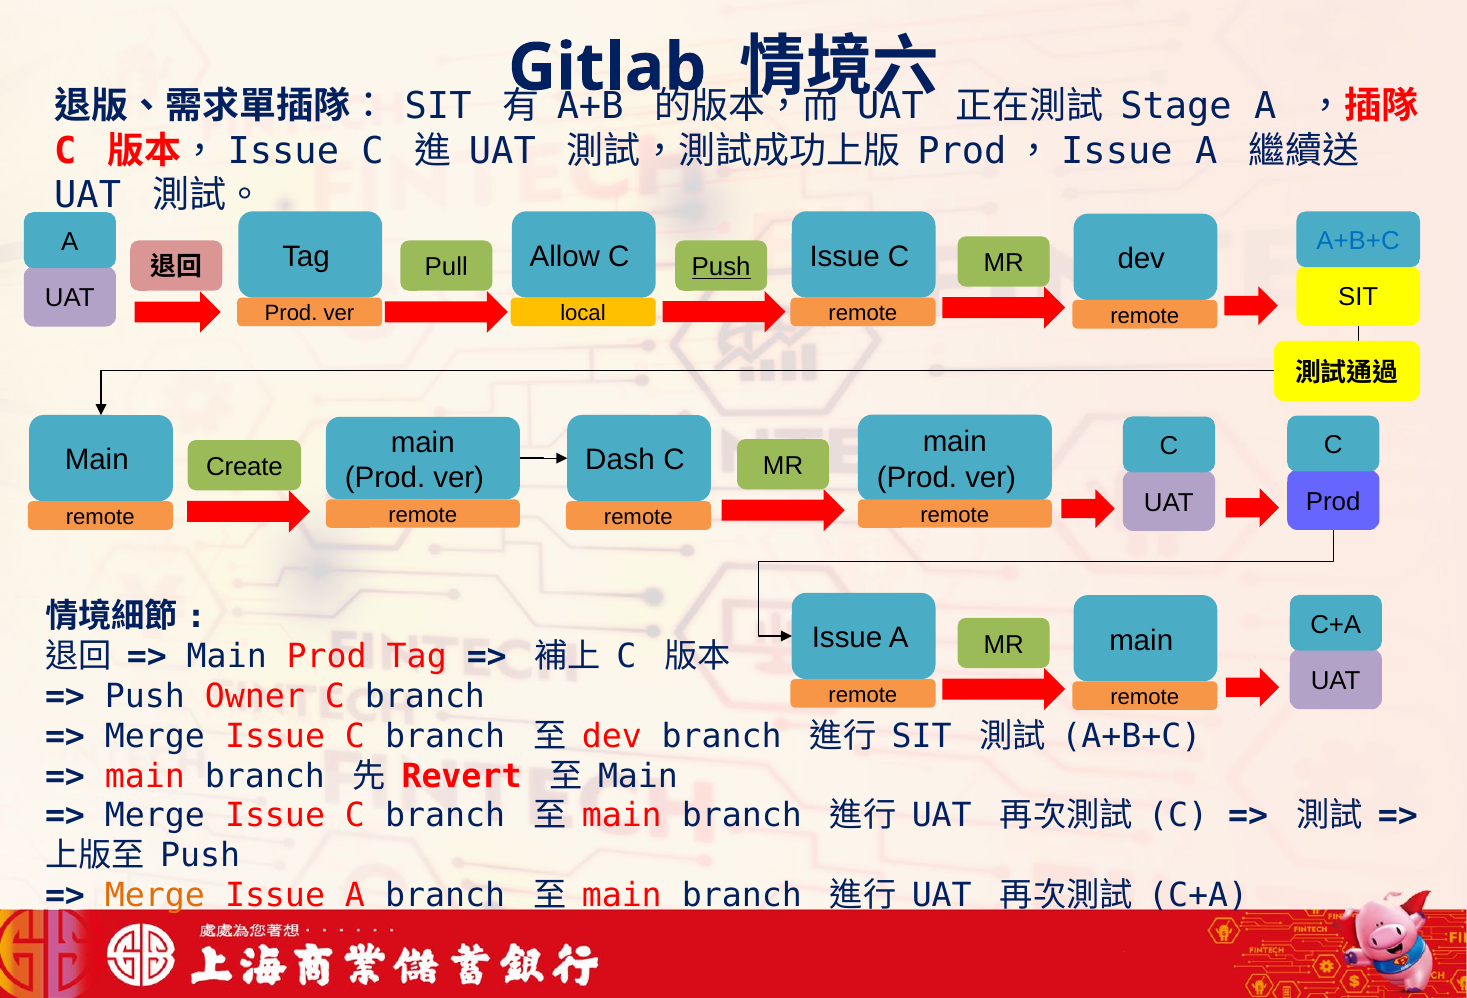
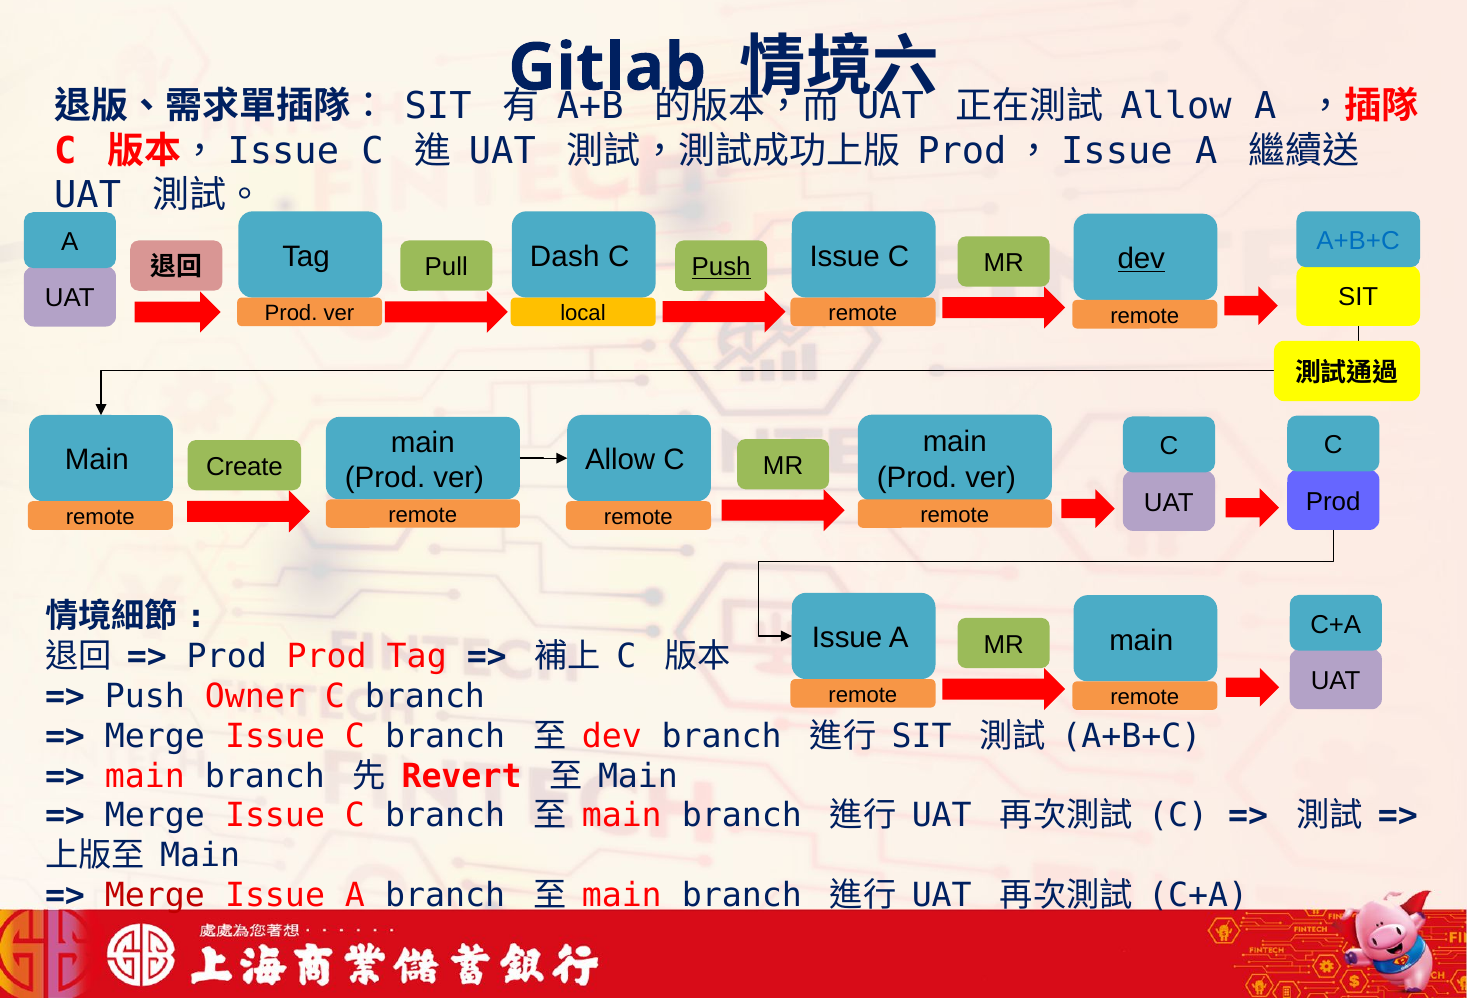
Stage: Stage -> Allow (1176, 107)
dev underline: none -> present (1141, 259)
Allow: Allow -> Dash (565, 257)
Dash: Dash -> Allow (620, 460)
Main: Main -> Prod (227, 656)
Push: Push -> Main (200, 856)
Merge colour: orange -> red (155, 896)
